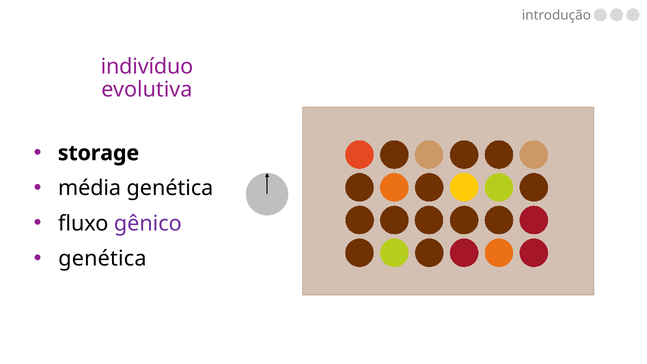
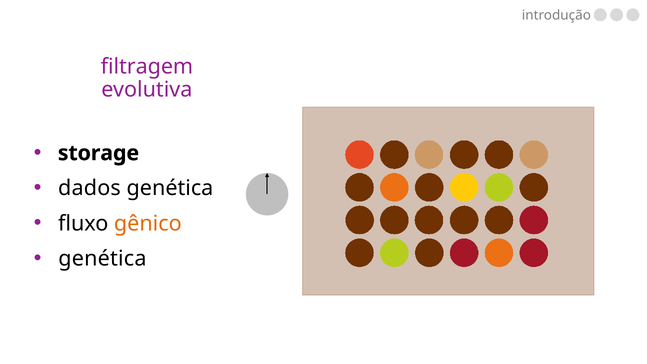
indivíduo: indivíduo -> filtragem (147, 67)
média: média -> dados (89, 188)
gênico colour: purple -> orange (148, 223)
